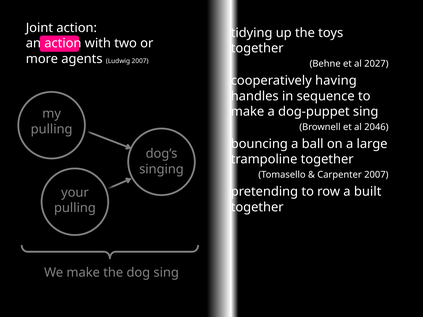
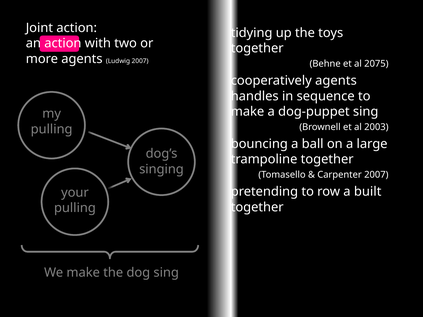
2027: 2027 -> 2075 (376, 64)
cooperatively having: having -> agents (336, 81)
2046: 2046 -> 2003 (376, 127)
